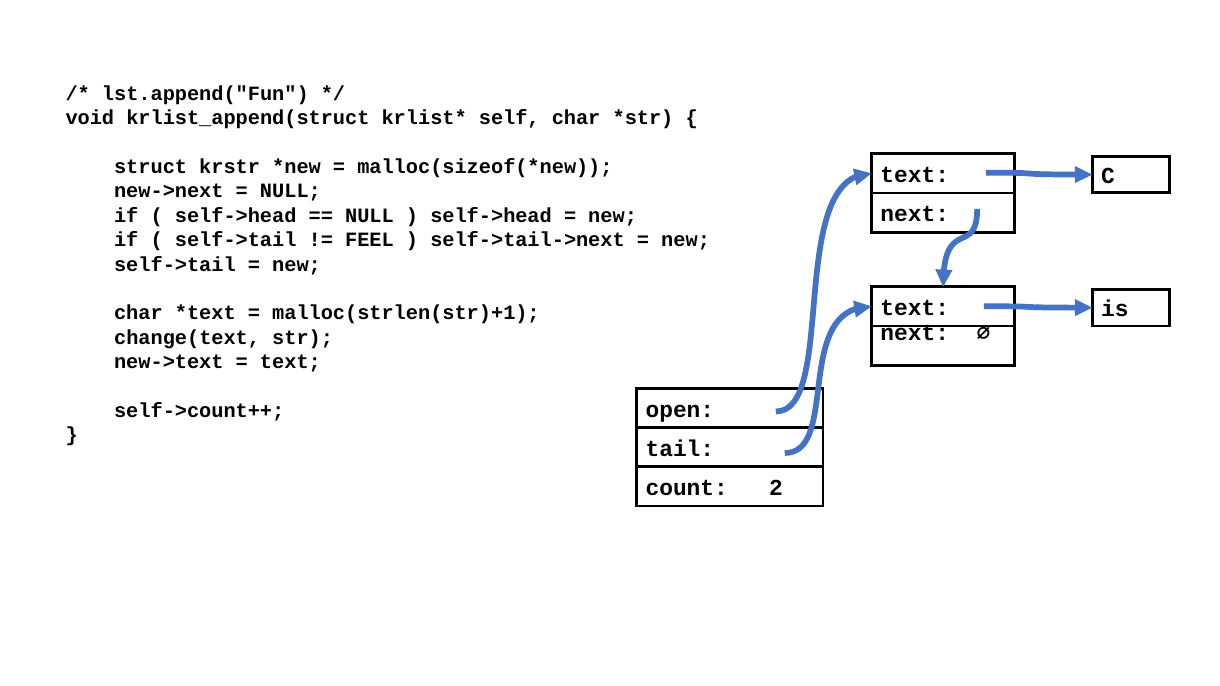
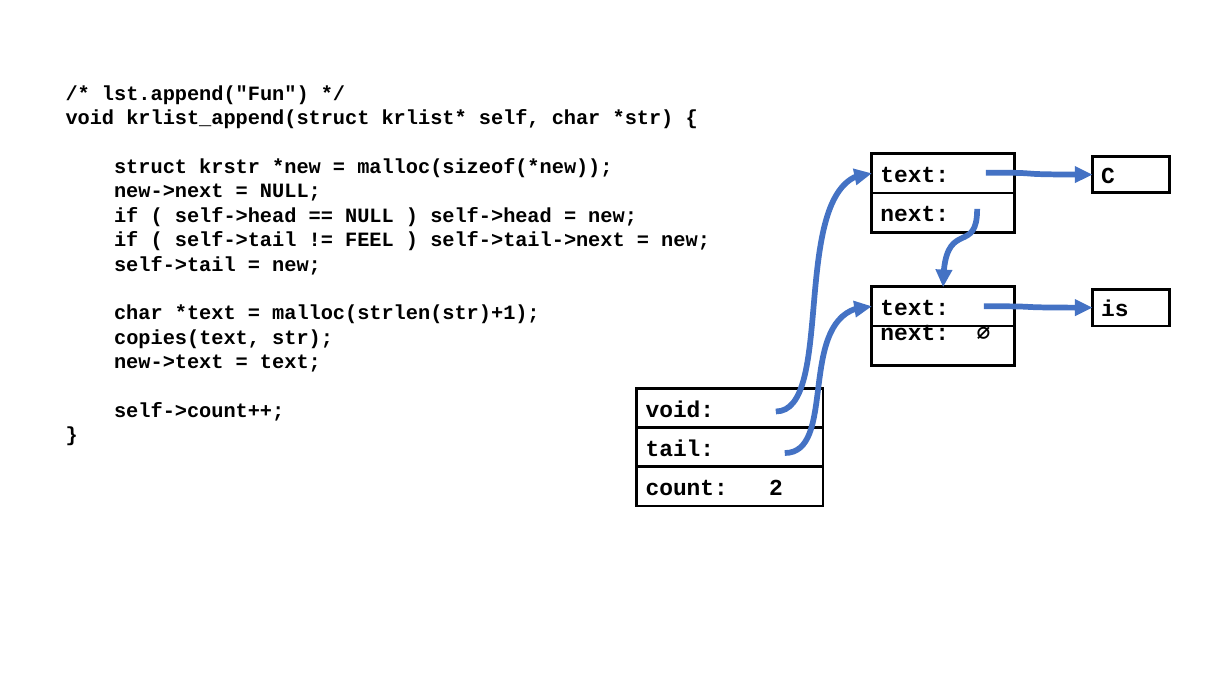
change(text: change(text -> copies(text (187, 338)
open: open -> void (680, 410)
